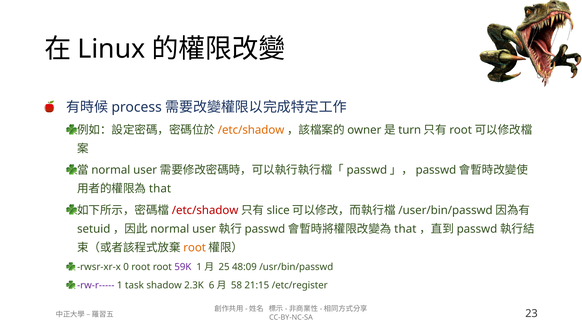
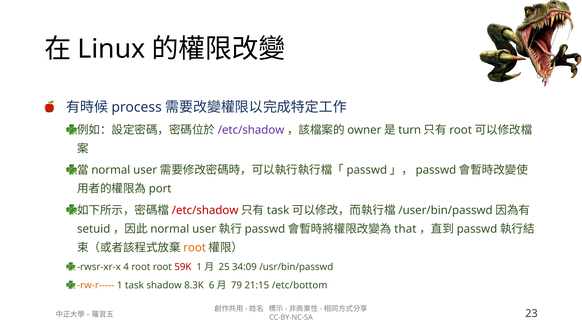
/etc/shadow colour: orange -> purple (251, 130)
that: that -> port (160, 188)
slice: slice -> task (278, 210)
0: 0 -> 4 (126, 266)
59K colour: purple -> red (183, 266)
48:09: 48:09 -> 34:09 (244, 266)
rw-r----- colour: purple -> orange (96, 285)
2.3K: 2.3K -> 8.3K (194, 285)
58: 58 -> 79 (237, 285)
/etc/register: /etc/register -> /etc/bottom (300, 285)
